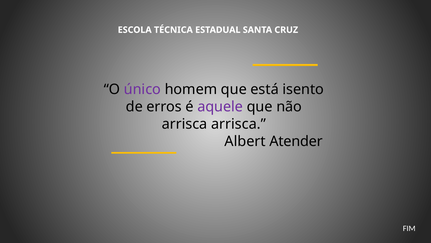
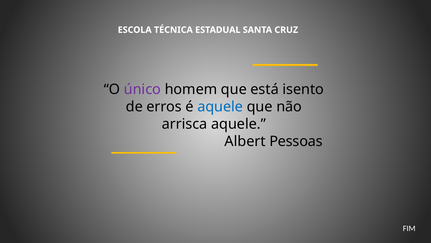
aquele colour: purple -> blue (220, 106)
arrisca arrisca: arrisca -> aquele (239, 124)
Atender: Atender -> Pessoas (296, 141)
